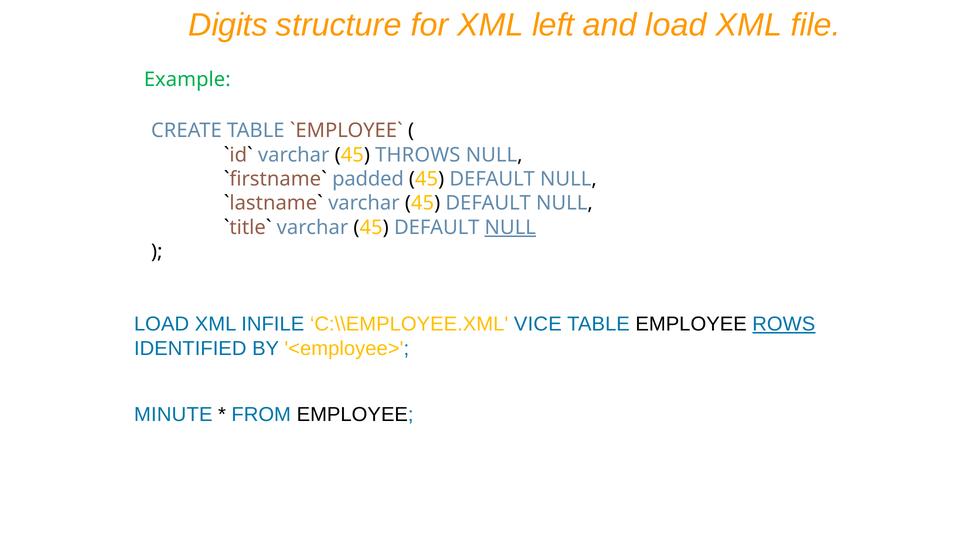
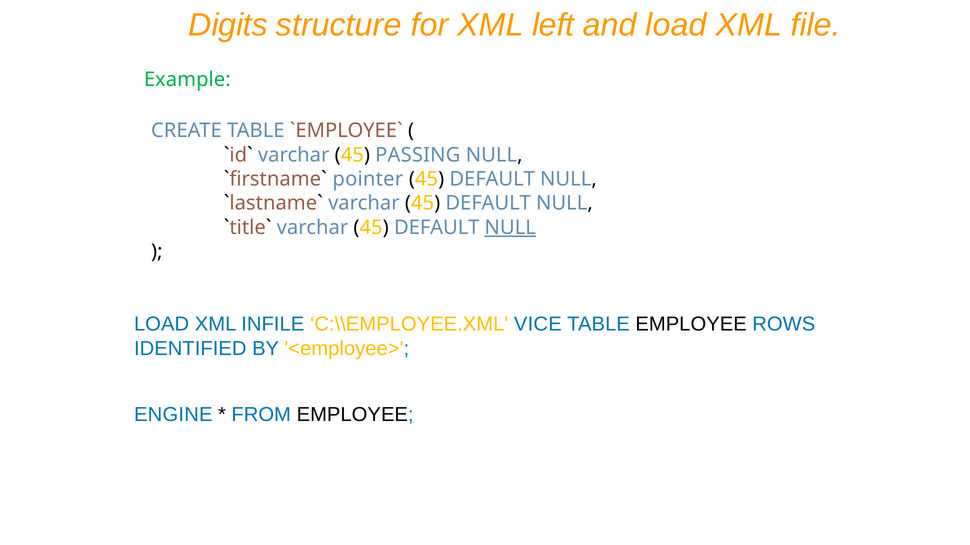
THROWS: THROWS -> PASSING (418, 155)
padded: padded -> pointer (368, 179)
ROWS underline: present -> none (784, 325)
MINUTE: MINUTE -> ENGINE (173, 415)
